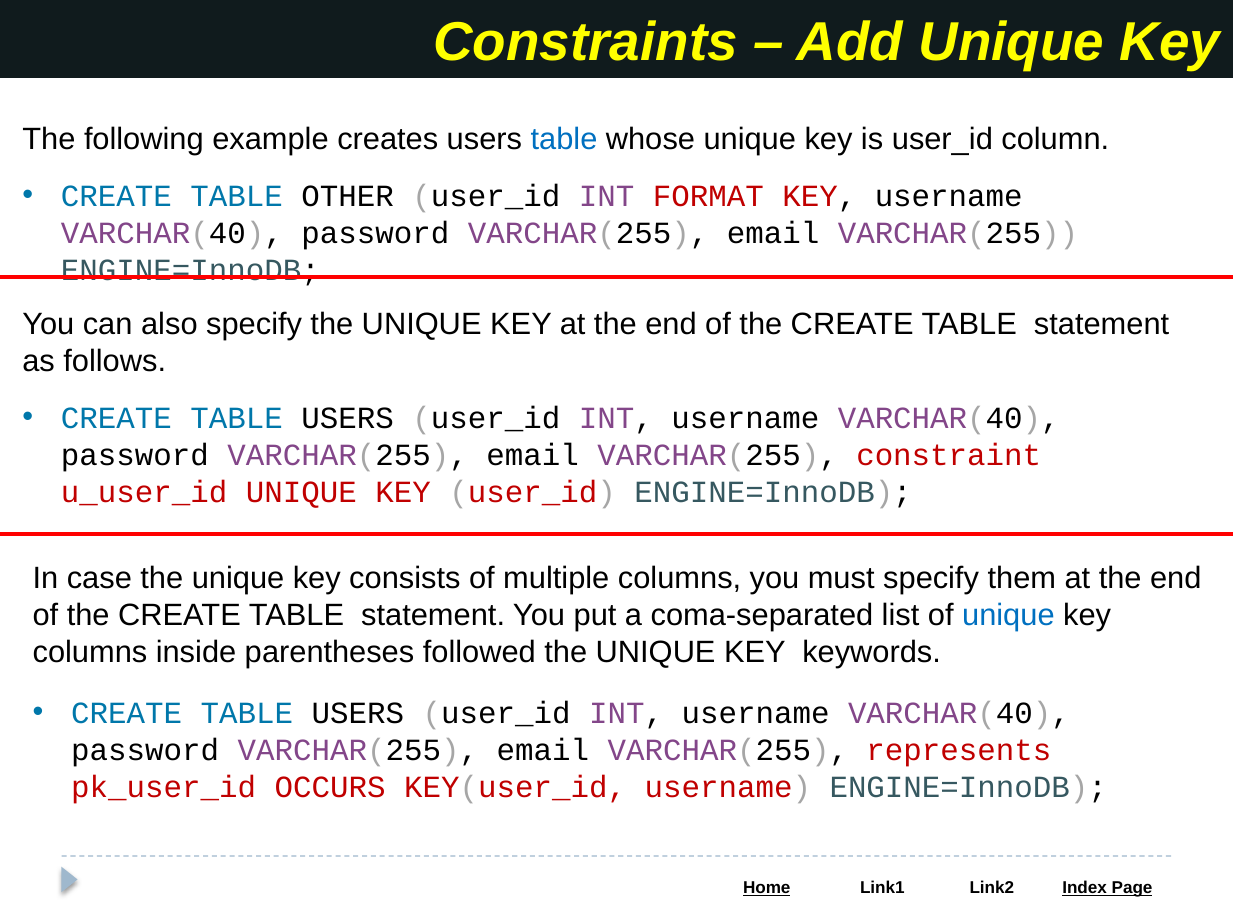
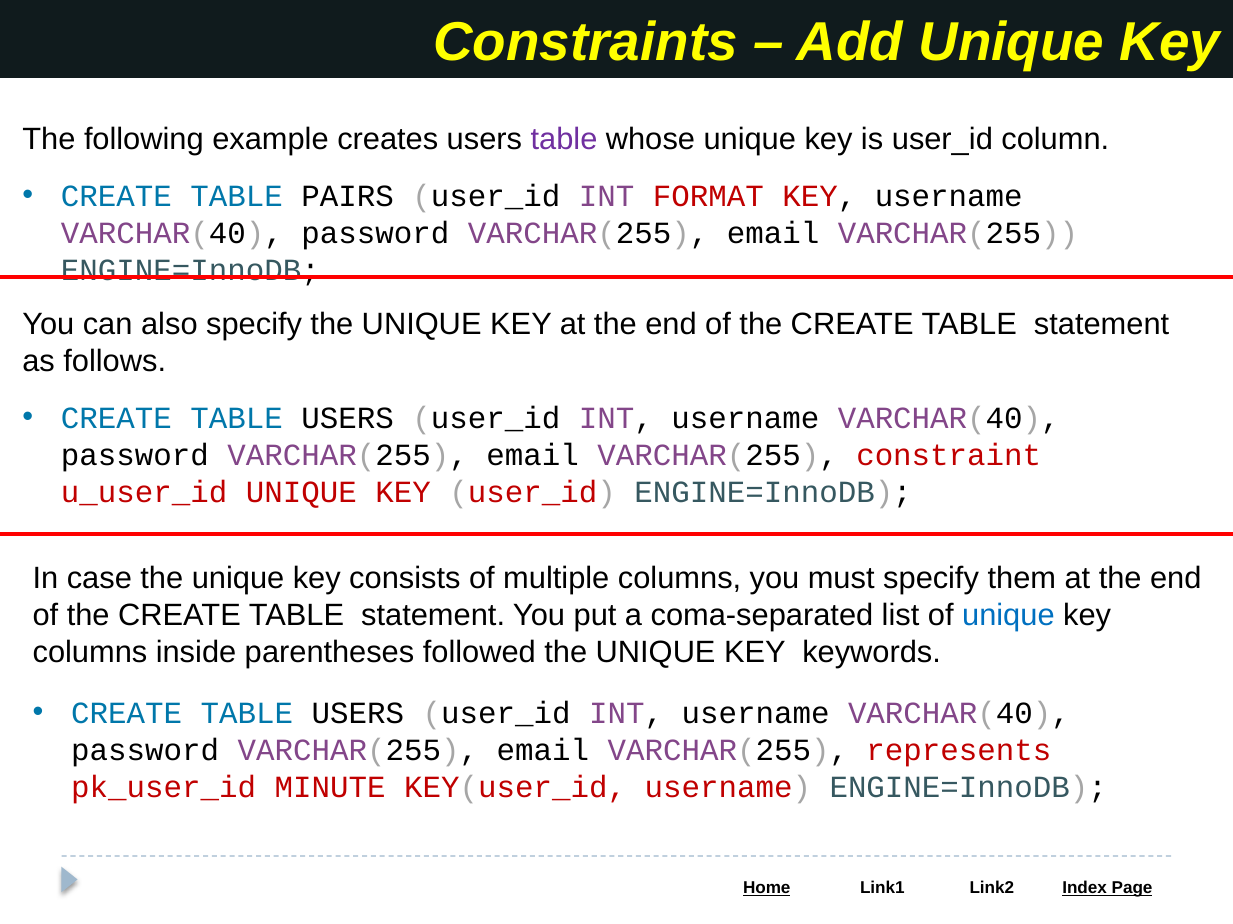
table colour: blue -> purple (564, 140)
OTHER: OTHER -> PAIRS (348, 196)
OCCURS: OCCURS -> MINUTE (330, 788)
